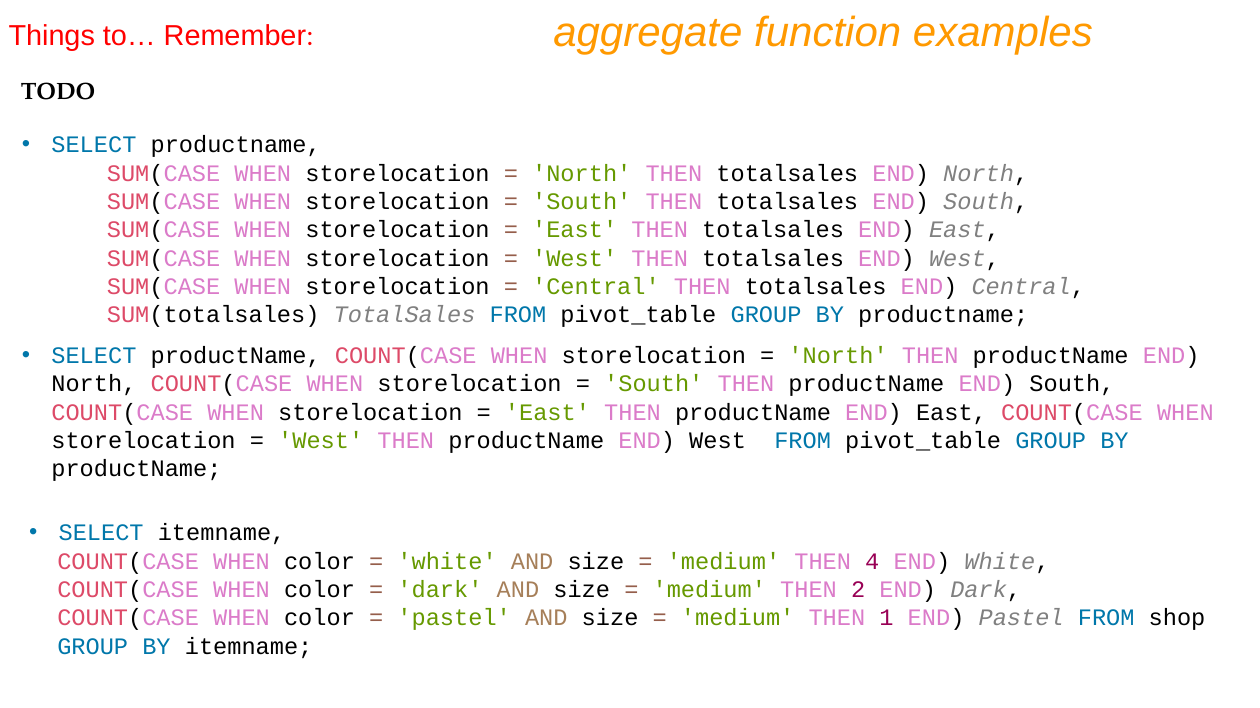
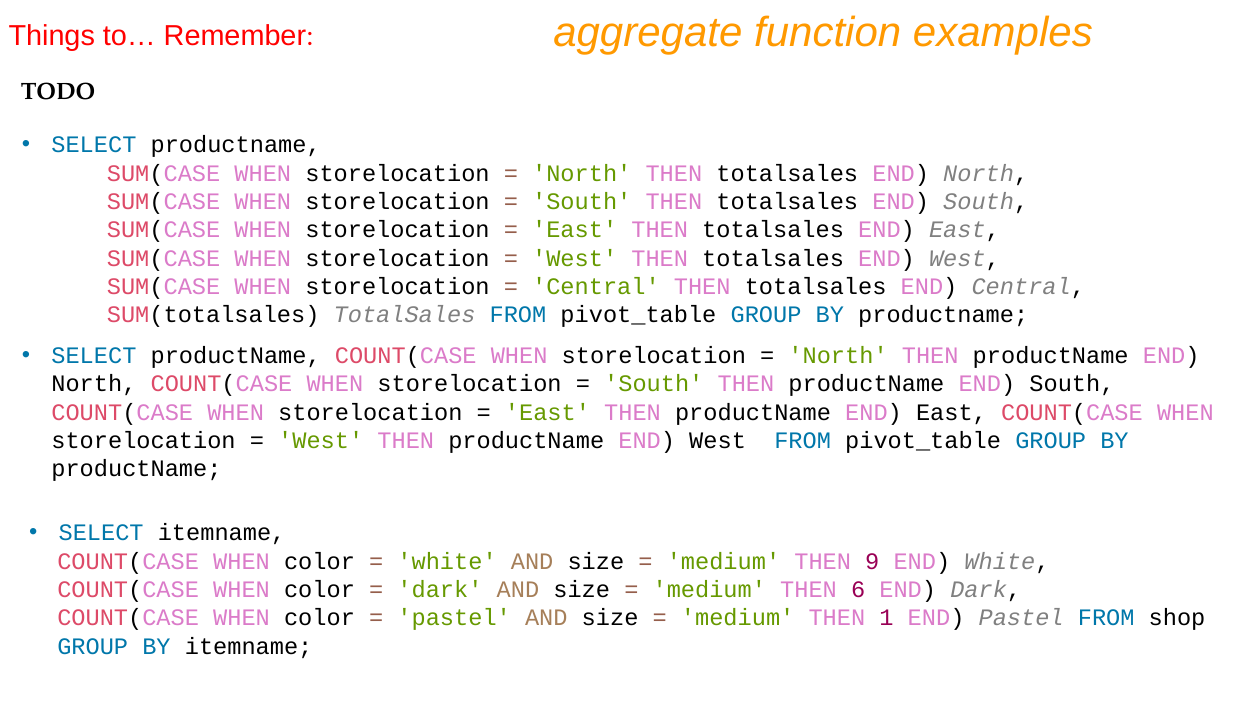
4: 4 -> 9 (872, 562)
2: 2 -> 6 (858, 590)
